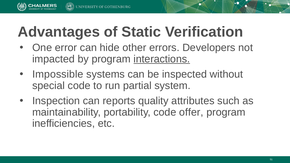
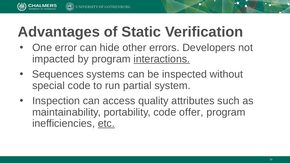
Impossible: Impossible -> Sequences (58, 74)
reports: reports -> access (119, 101)
etc underline: none -> present (106, 124)
